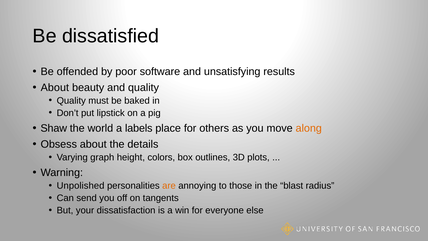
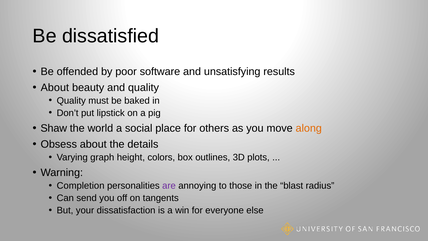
labels: labels -> social (139, 128)
Unpolished: Unpolished -> Completion (81, 186)
are colour: orange -> purple (169, 186)
